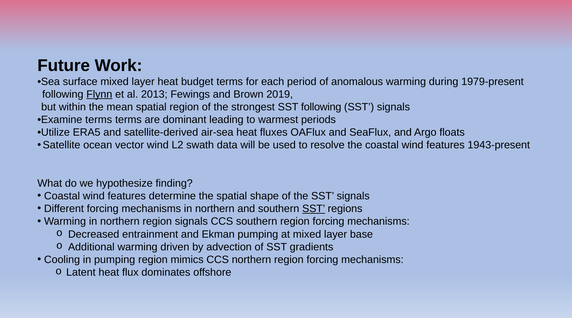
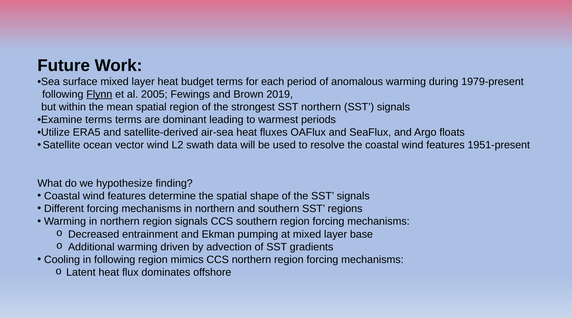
2013: 2013 -> 2005 (154, 94)
SST following: following -> northern (321, 107)
1943-present: 1943-present -> 1951-present (499, 145)
SST underline: present -> none (314, 209)
in pumping: pumping -> following (115, 259)
